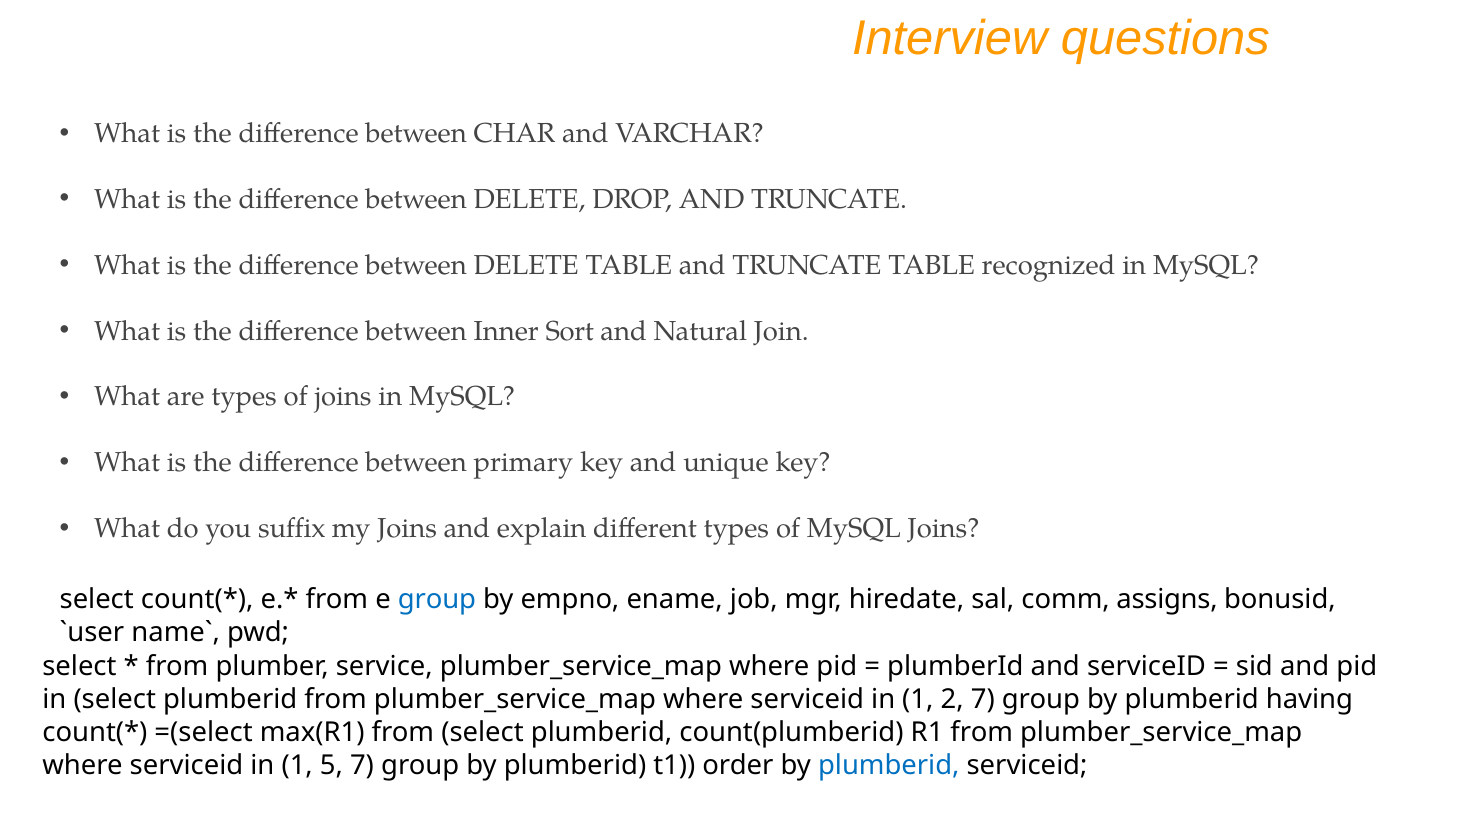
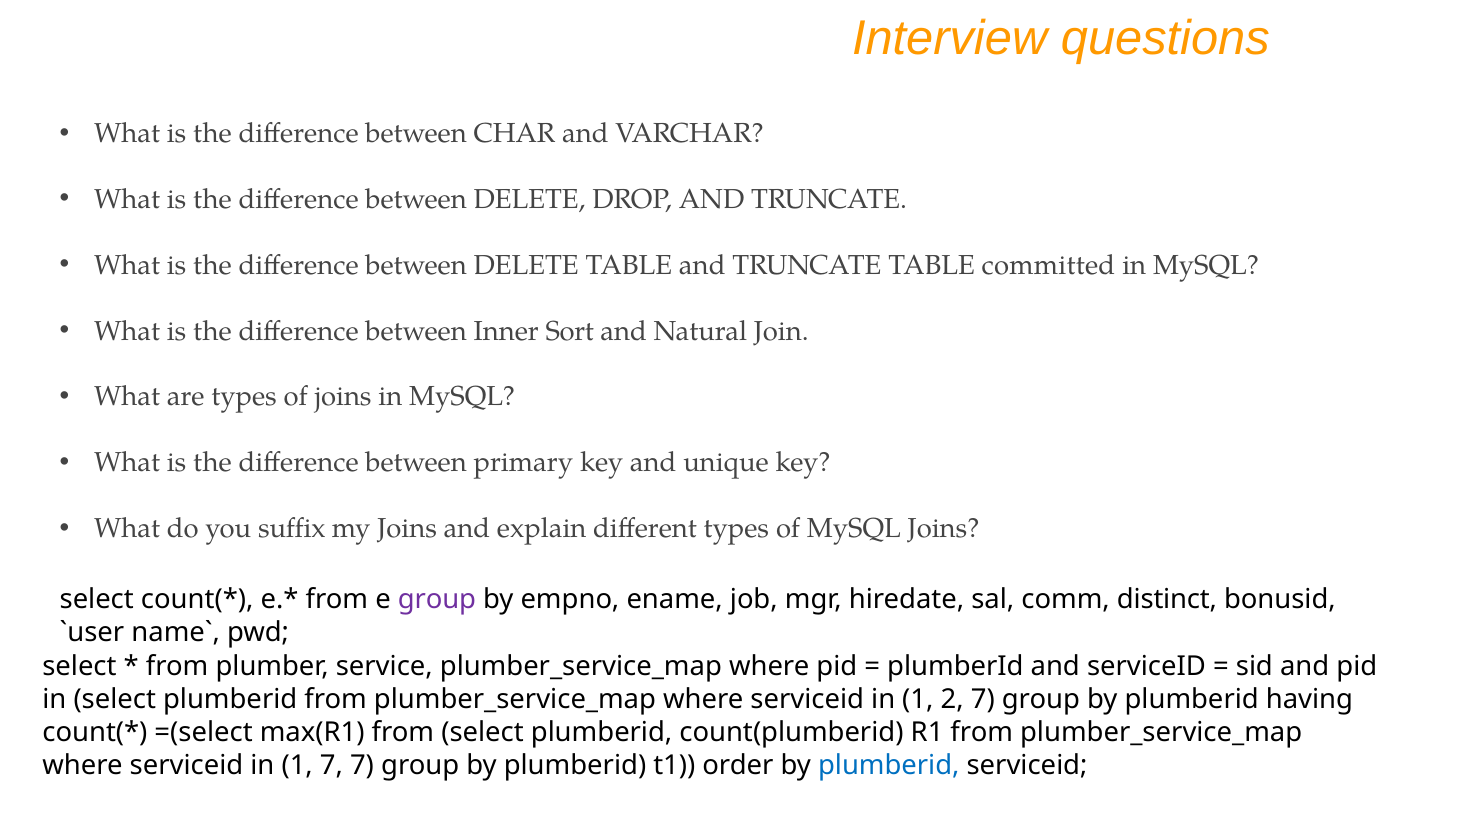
recognized: recognized -> committed (1048, 265)
group colour: blue -> purple (437, 600)
assigns: assigns -> distinct (1167, 600)
1 5: 5 -> 7 (331, 766)
